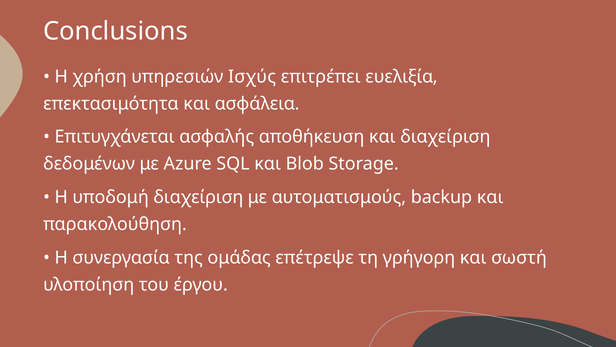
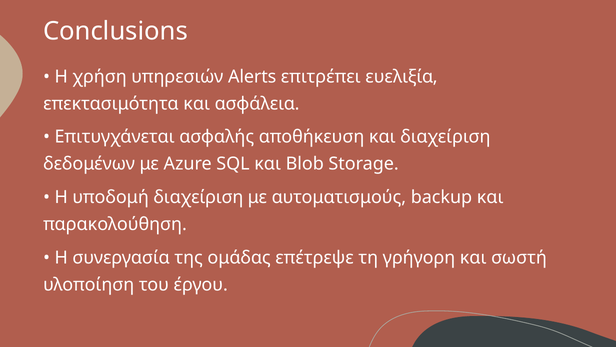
Ισχύς: Ισχύς -> Alerts (252, 76)
